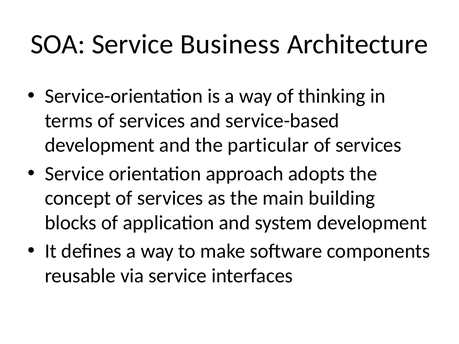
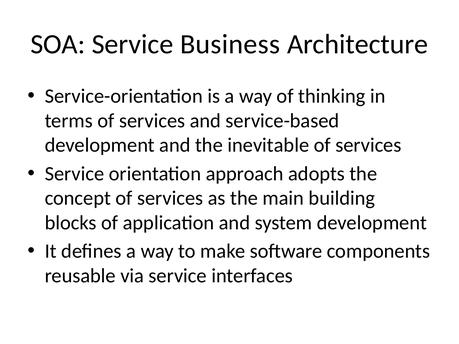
particular: particular -> inevitable (268, 145)
